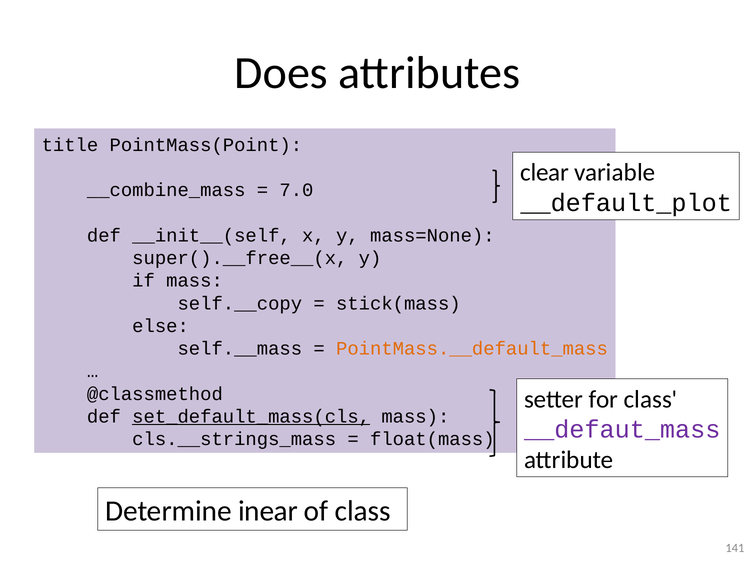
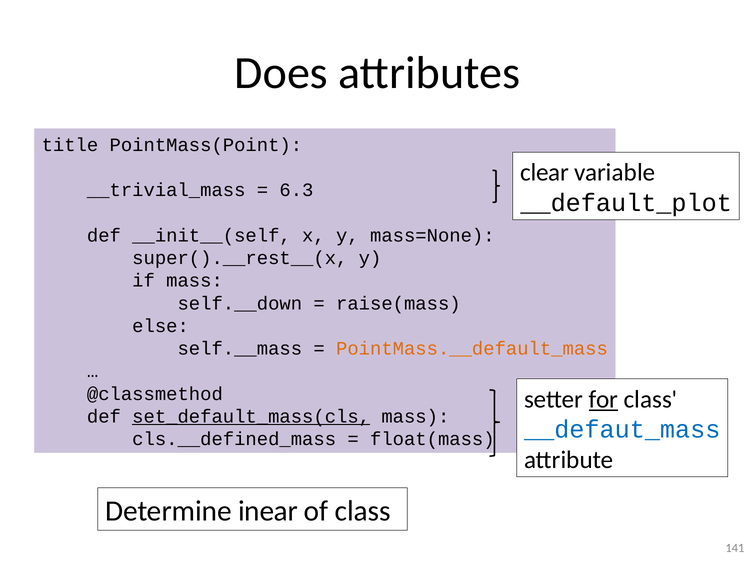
__combine_mass: __combine_mass -> __trivial_mass (166, 190)
7.0: 7.0 -> 6.3 (296, 190)
super().__free__(x: super().__free__(x -> super().__rest__(x (240, 258)
self.__copy: self.__copy -> self.__down (240, 303)
stick(mass: stick(mass -> raise(mass (398, 303)
for underline: none -> present (604, 400)
__defaut_mass colour: purple -> blue (622, 430)
cls.__strings_mass: cls.__strings_mass -> cls.__defined_mass (234, 439)
